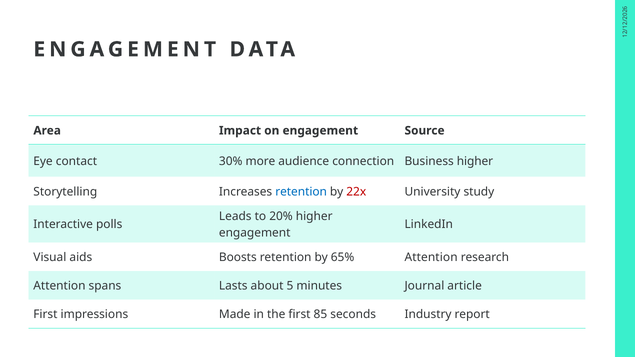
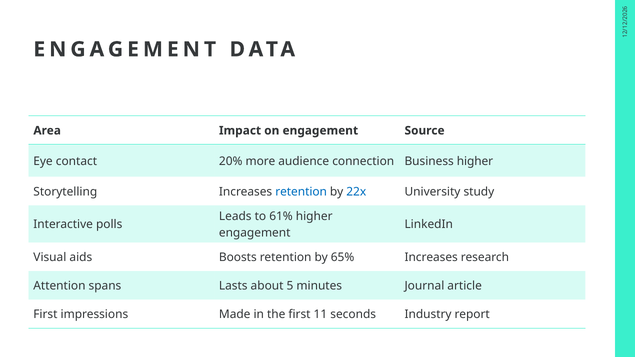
30%: 30% -> 20% (231, 161)
22x colour: red -> blue (356, 192)
20%: 20% -> 61% (281, 217)
65% Attention: Attention -> Increases (431, 257)
85: 85 -> 11 (320, 315)
